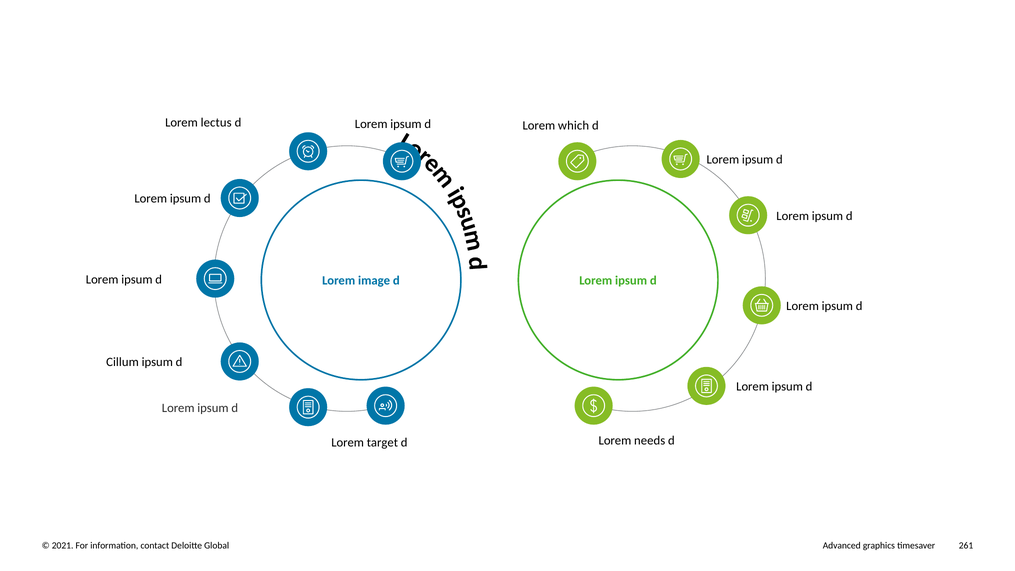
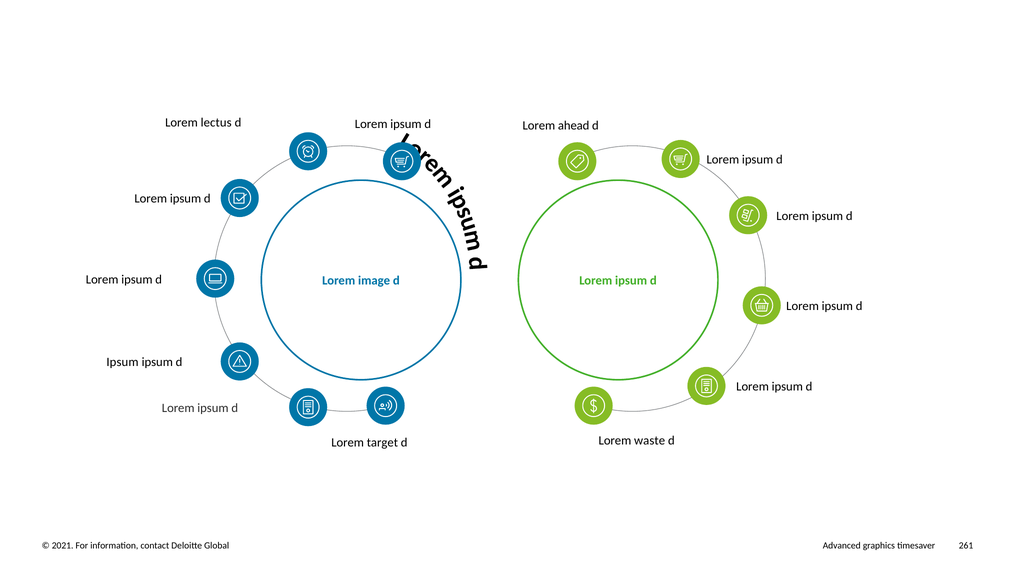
which: which -> ahead (574, 125)
Cillum: Cillum -> Ipsum (122, 362)
needs: needs -> waste (650, 441)
